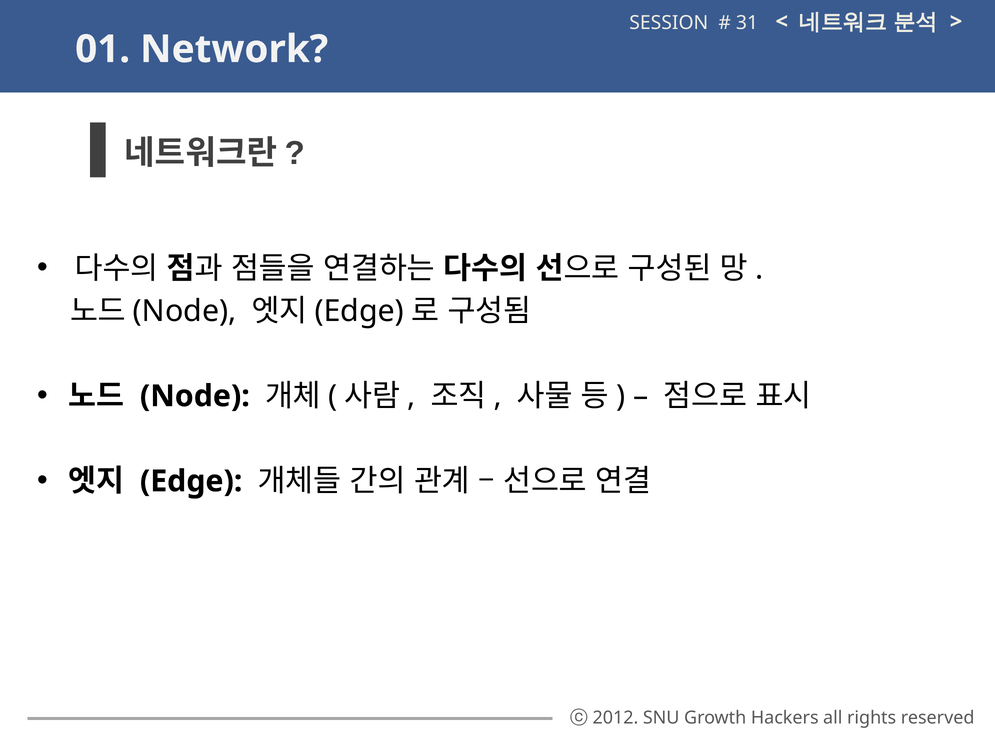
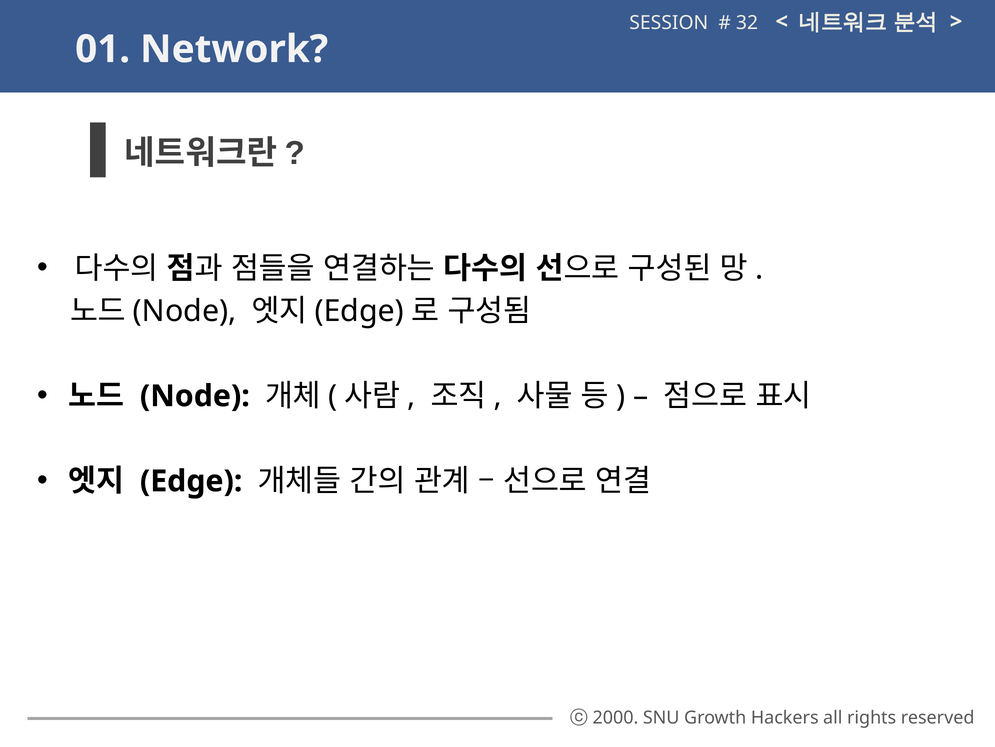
31: 31 -> 32 (747, 23)
2012: 2012 -> 2000 (615, 717)
